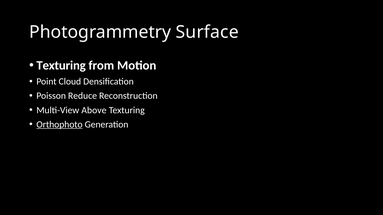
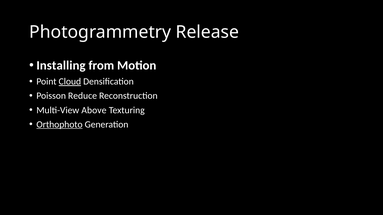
Surface: Surface -> Release (207, 32)
Texturing: Texturing -> Installing (61, 66)
Cloud underline: none -> present (70, 82)
